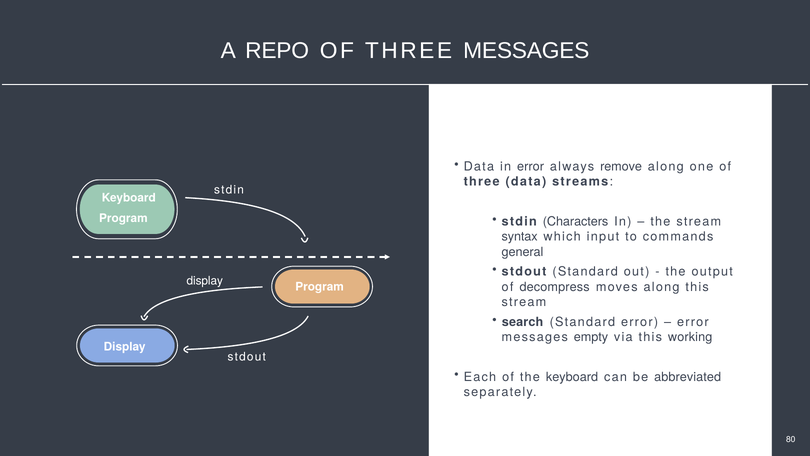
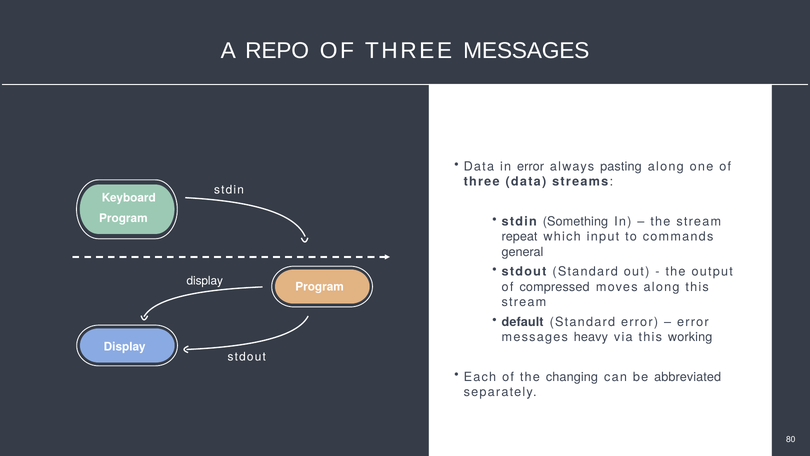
remove: remove -> pasting (621, 167)
Characters: Characters -> Something (575, 221)
syntax: syntax -> repeat (520, 237)
decompress: decompress -> compressed (555, 287)
search: search -> default (523, 322)
empty: empty -> heavy (591, 337)
the keyboard: keyboard -> changing (572, 377)
